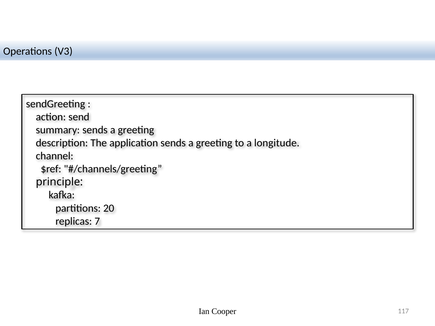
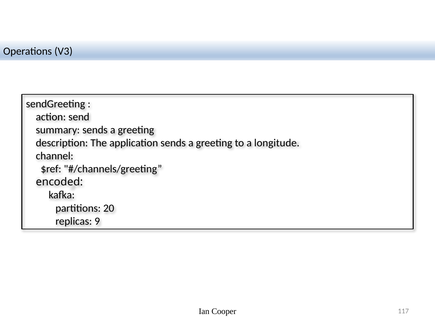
principle: principle -> encoded (59, 182)
7: 7 -> 9 (97, 221)
